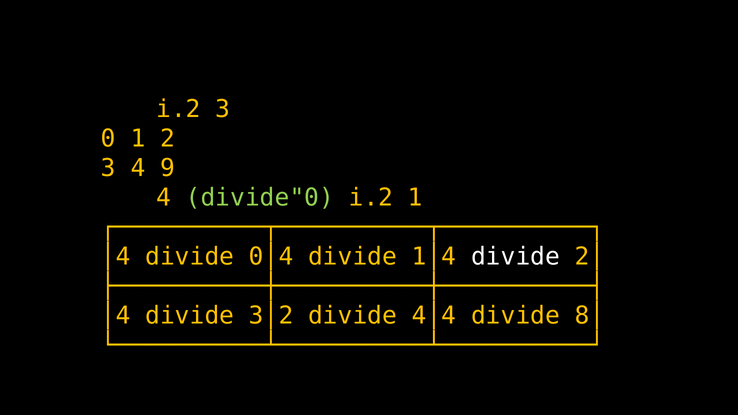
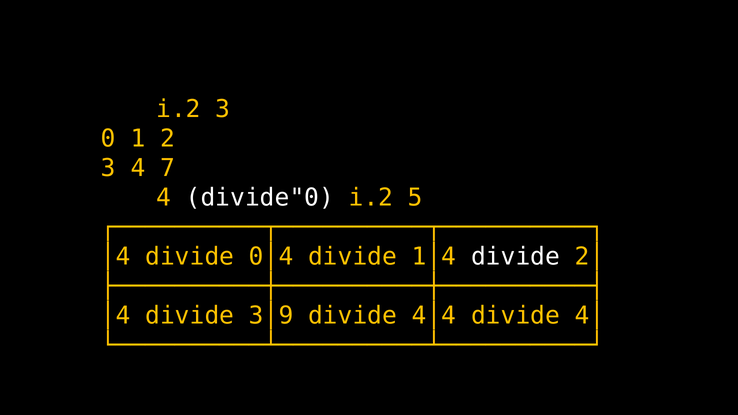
9: 9 -> 7 (168, 168)
divide"0 colour: light green -> white (260, 198)
i.2 1: 1 -> 5 (415, 198)
3│2: 3│2 -> 3│9 (271, 316)
8│: 8│ -> 4│ (590, 316)
